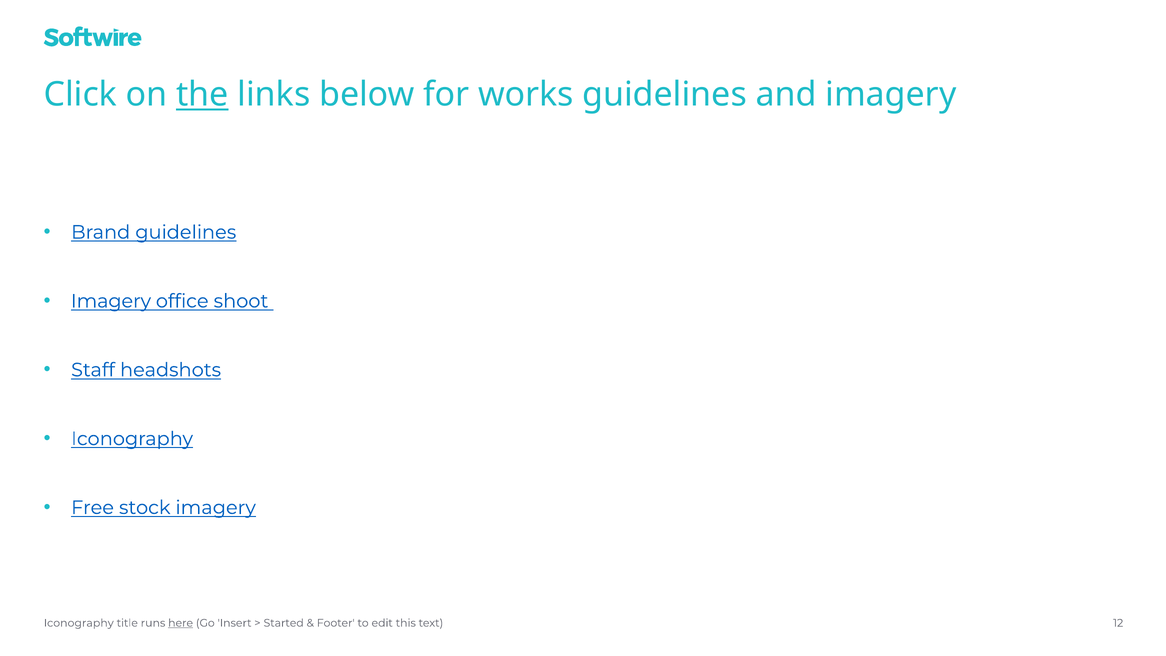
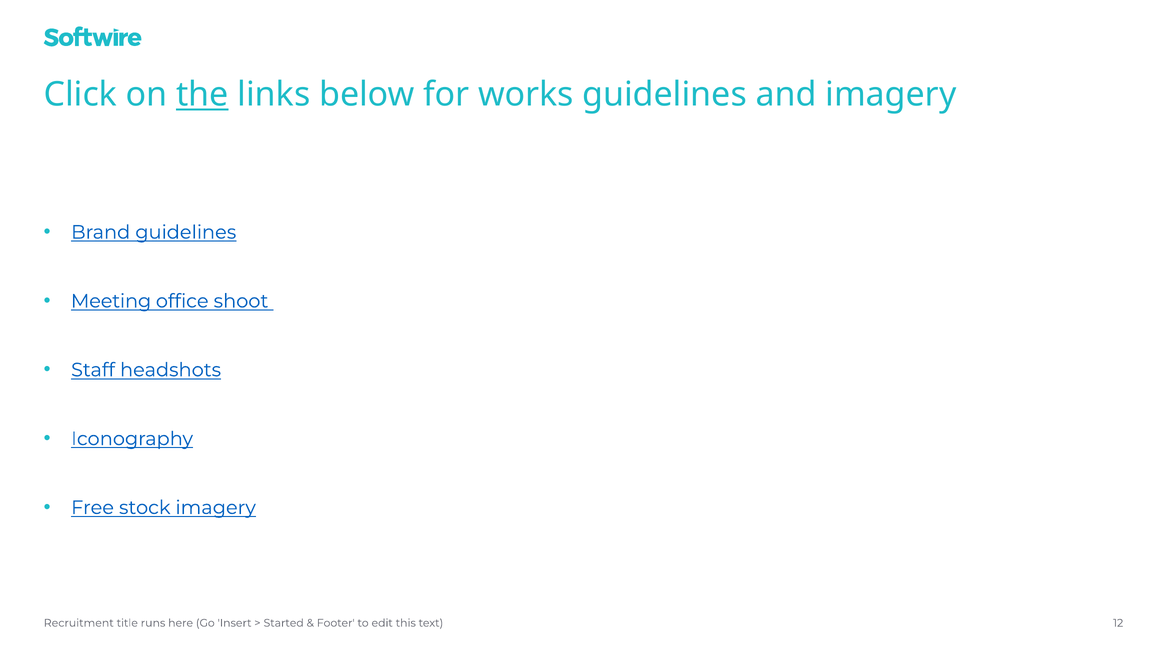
Imagery: Imagery -> Meeting (111, 301)
Iconography: Iconography -> Recruitment (79, 623)
here underline: present -> none (181, 623)
